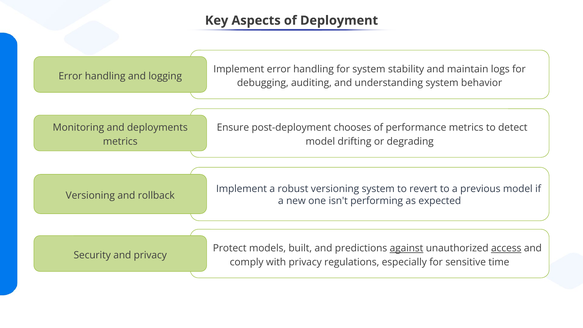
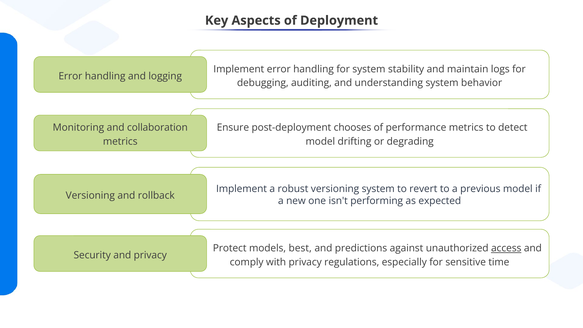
deployments: deployments -> collaboration (157, 128)
built: built -> best (300, 248)
against underline: present -> none (406, 248)
